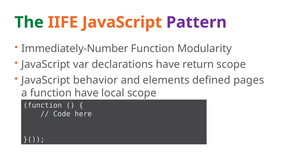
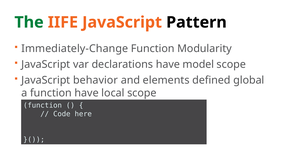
Pattern colour: purple -> black (196, 22)
Immediately-Number: Immediately-Number -> Immediately-Change (75, 49)
return: return -> model (198, 65)
pages: pages -> global (249, 80)
